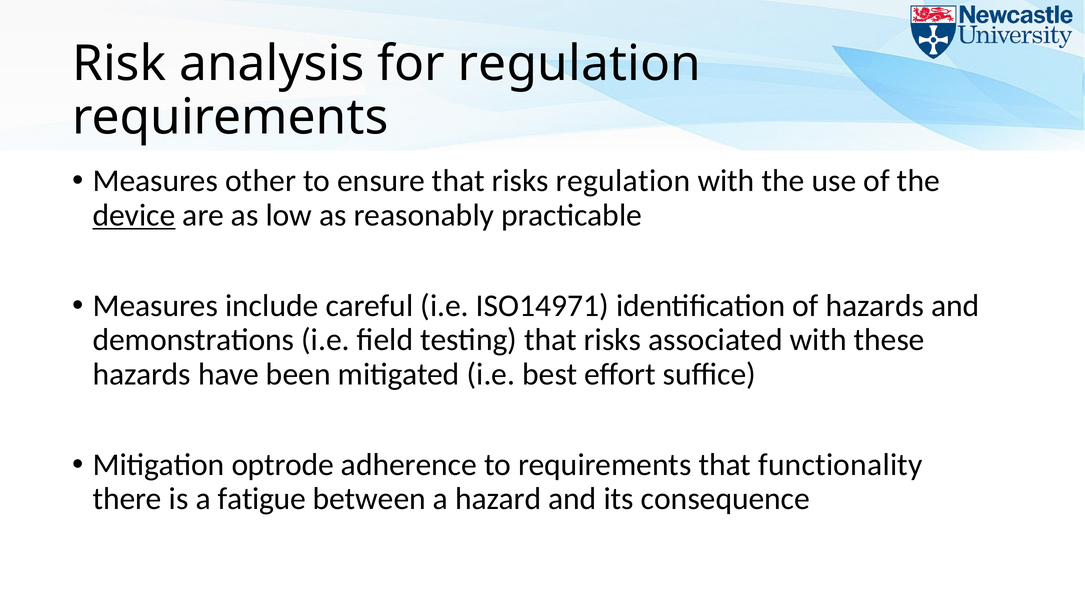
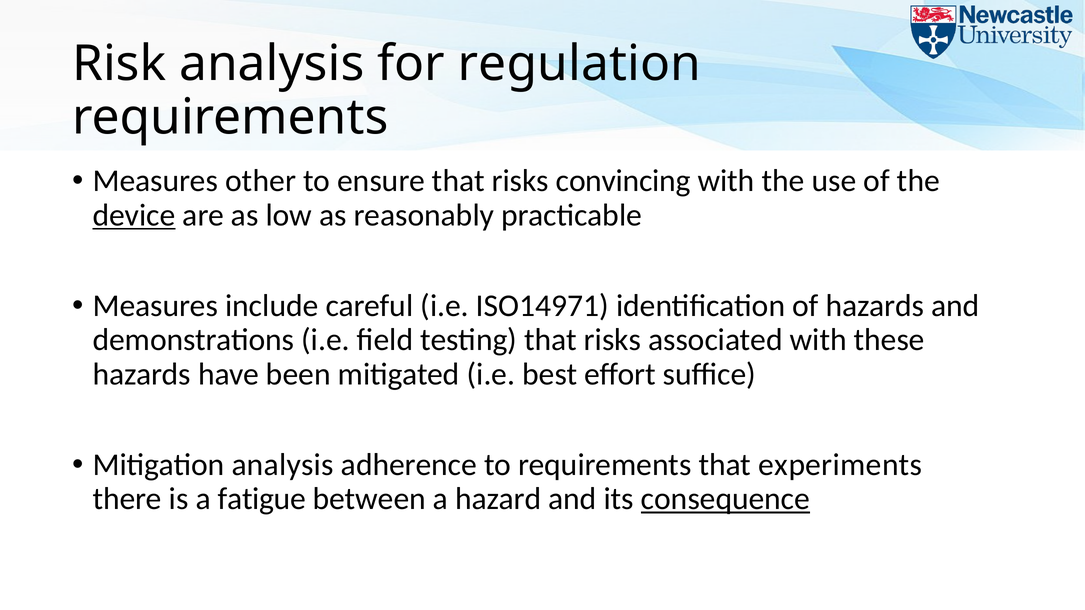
risks regulation: regulation -> convincing (623, 181)
Mitigation optrode: optrode -> analysis (283, 465)
functionality: functionality -> experiments (840, 465)
consequence underline: none -> present (725, 499)
